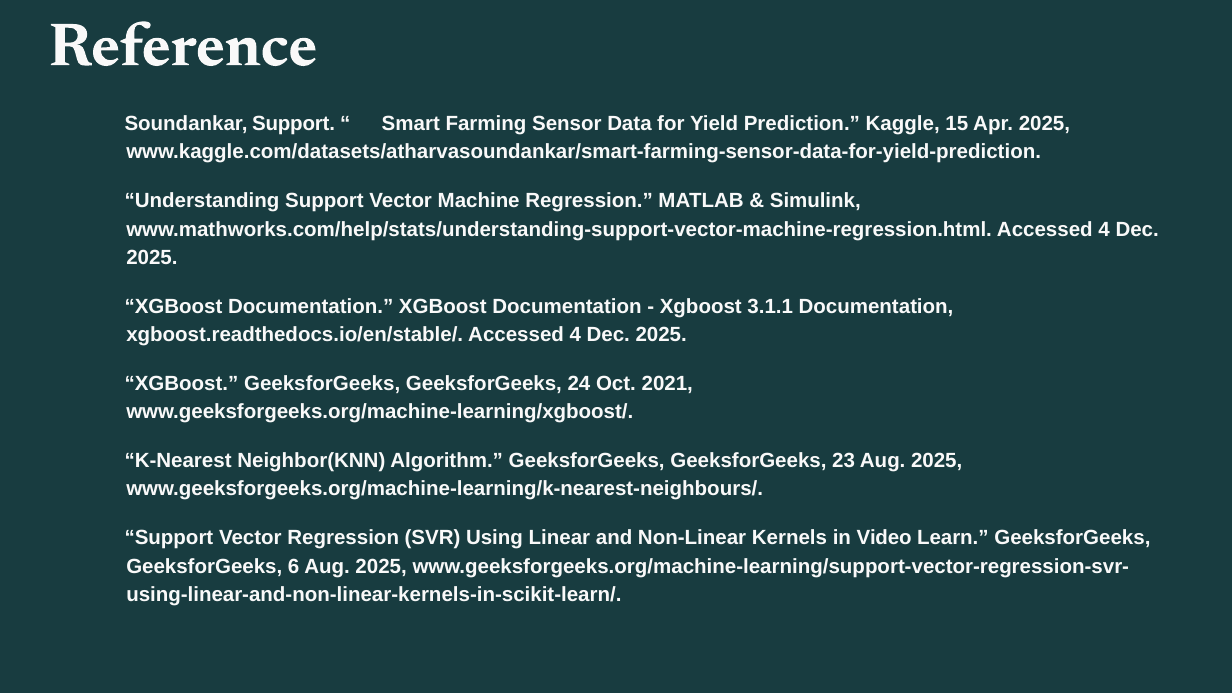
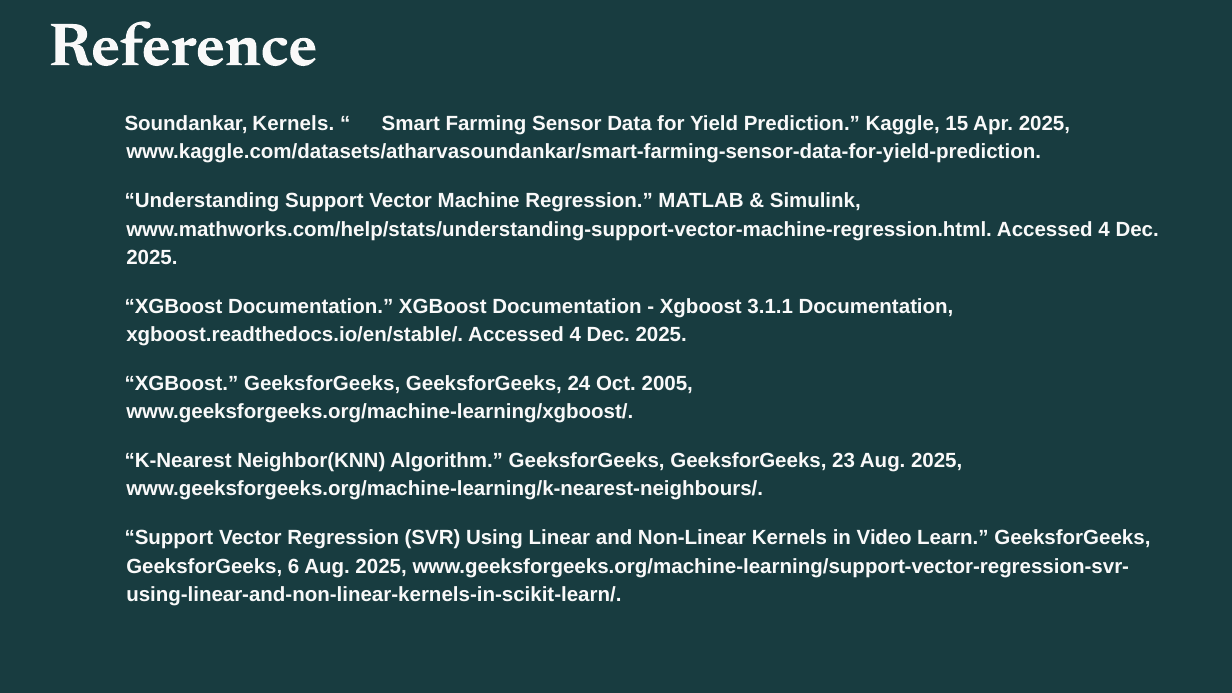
Soundankar Support: Support -> Kernels (293, 124)
2021: 2021 -> 2005 (667, 384)
